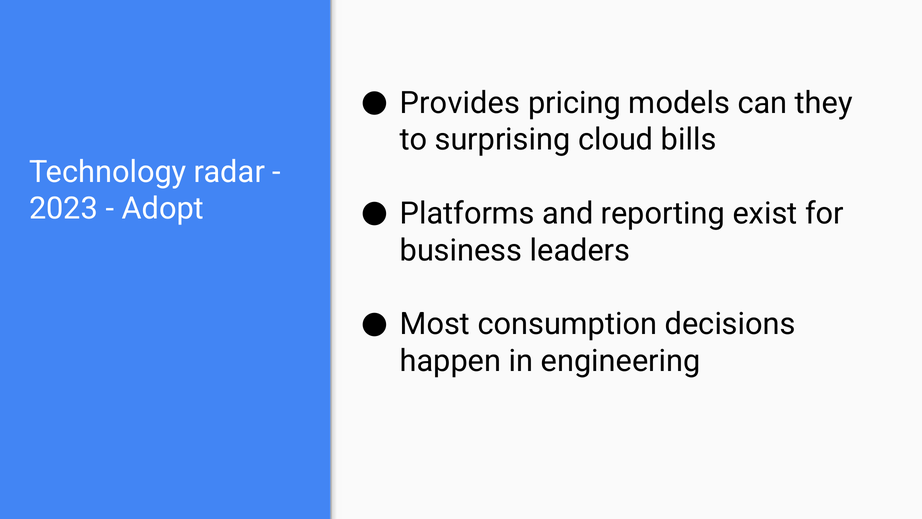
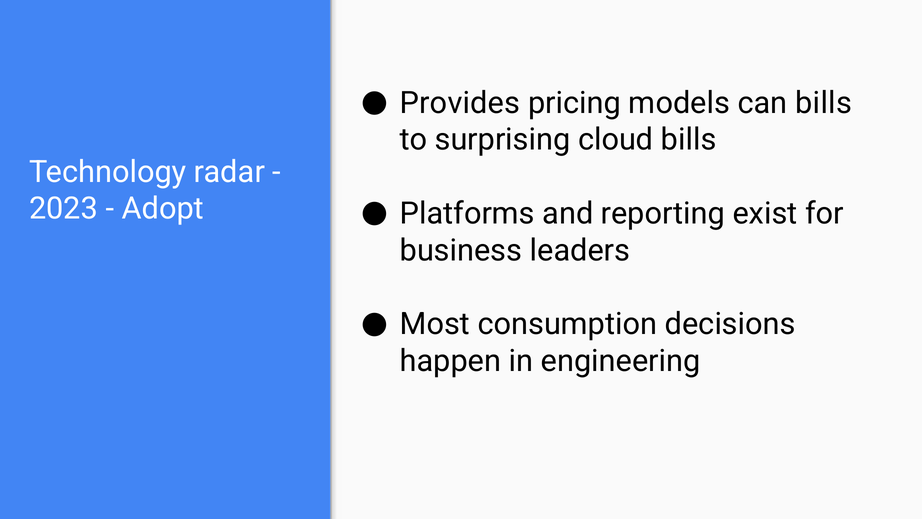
can they: they -> bills (824, 103)
